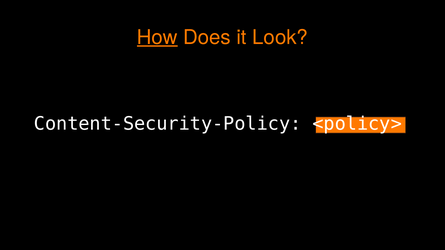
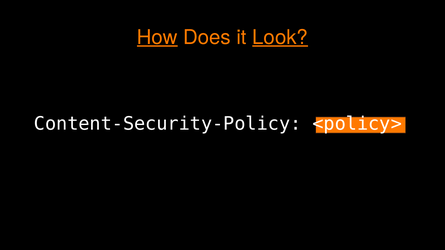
Look underline: none -> present (280, 37)
